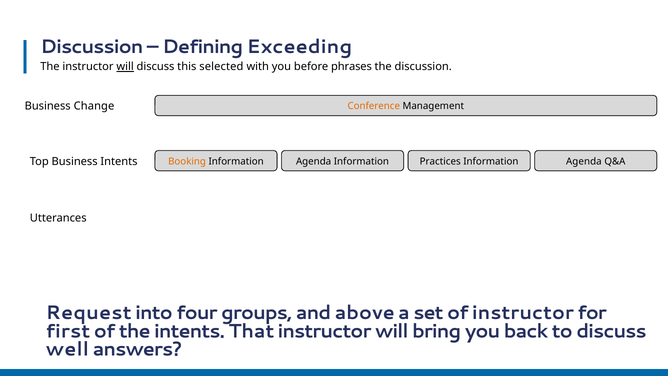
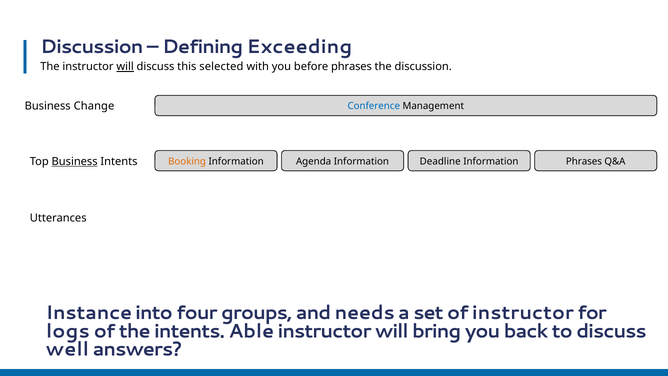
Conference colour: orange -> blue (374, 106)
Business underline: none -> present (75, 161)
Practices: Practices -> Deadline (440, 161)
Agenda: Agenda -> Phrases (584, 161)
Request: Request -> Instance (89, 313)
above: above -> needs (365, 313)
first: first -> logs (68, 331)
That: That -> Able (251, 331)
